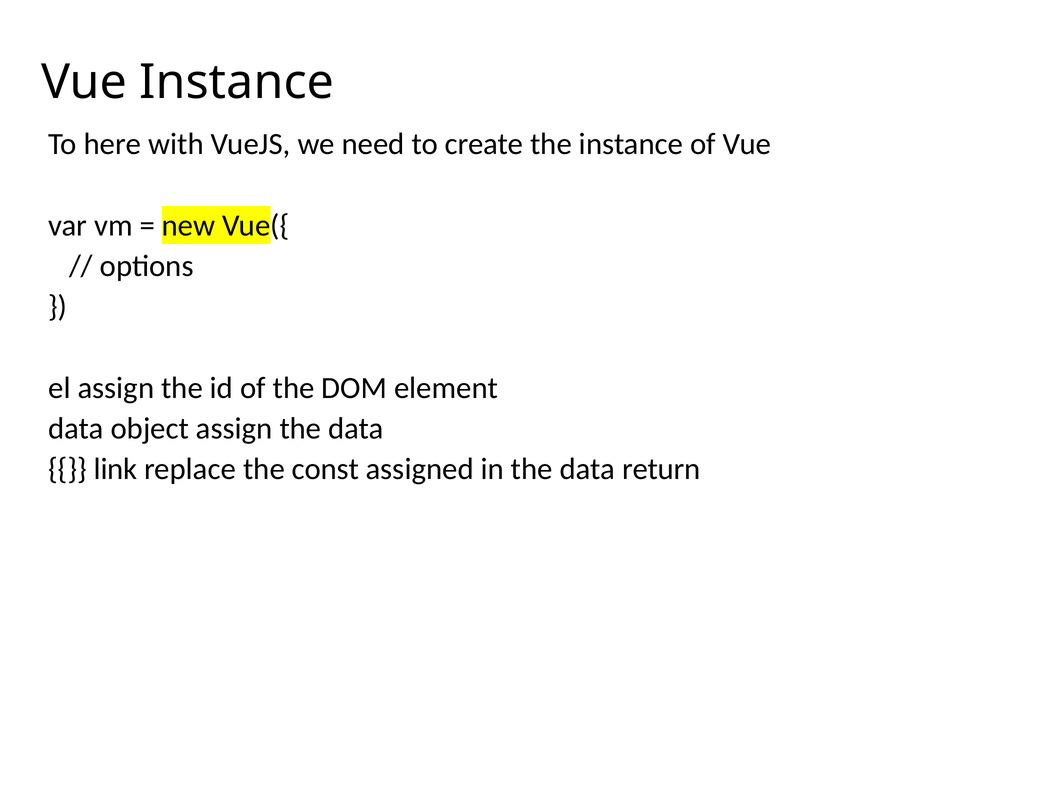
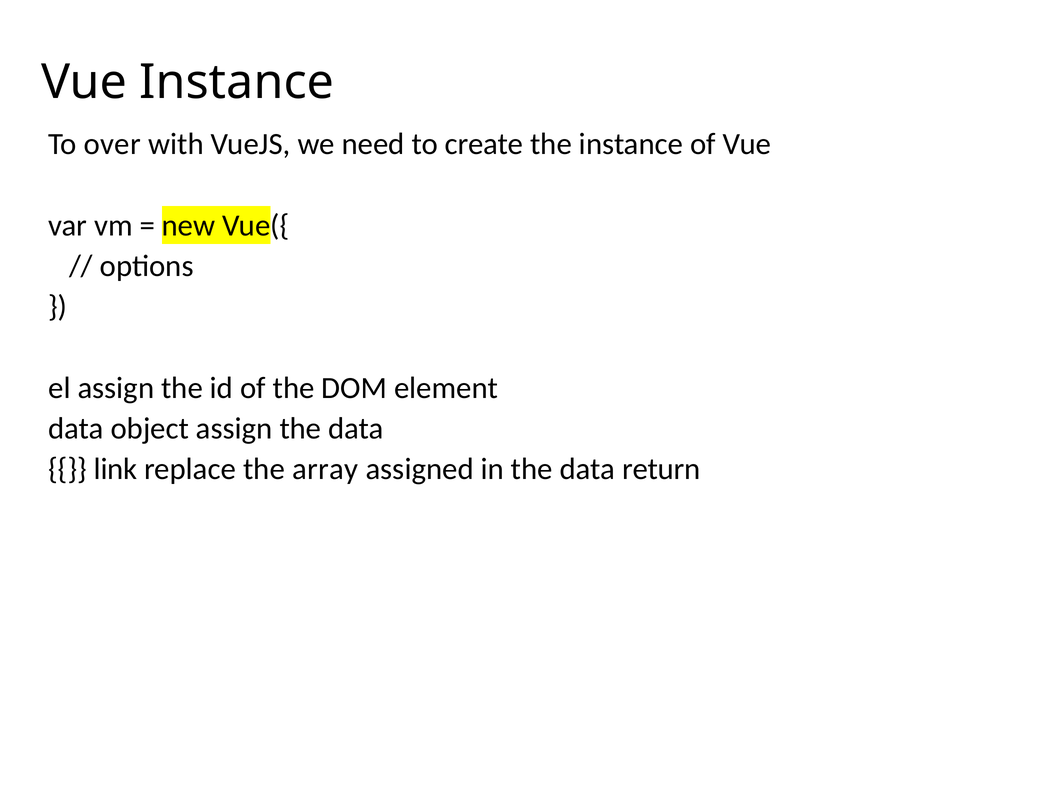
here: here -> over (112, 144)
const: const -> array (325, 469)
